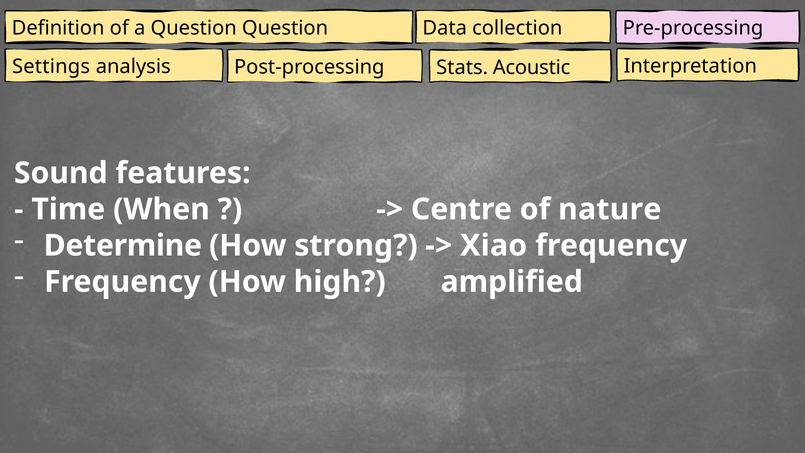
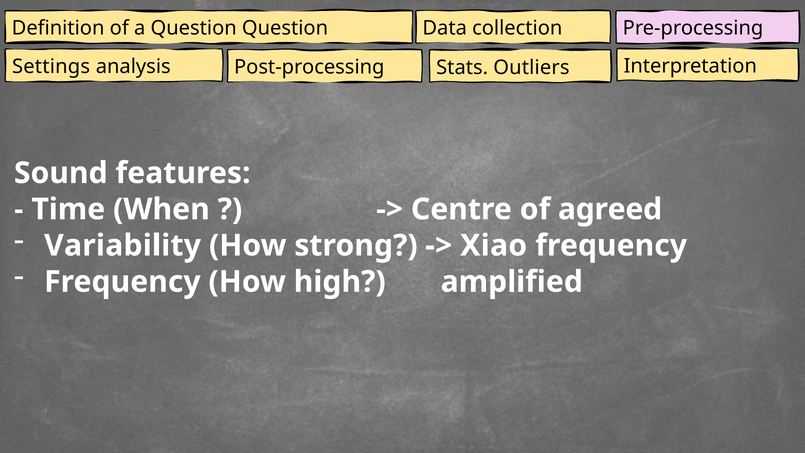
Acoustic: Acoustic -> Outliers (531, 67)
nature: nature -> agreed (610, 209)
Determine: Determine -> Variability (123, 245)
